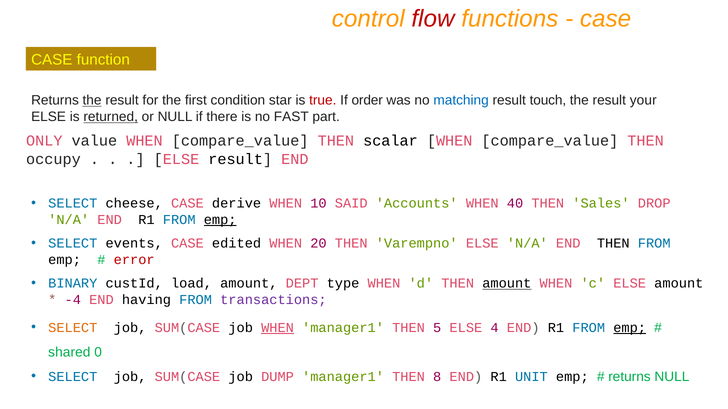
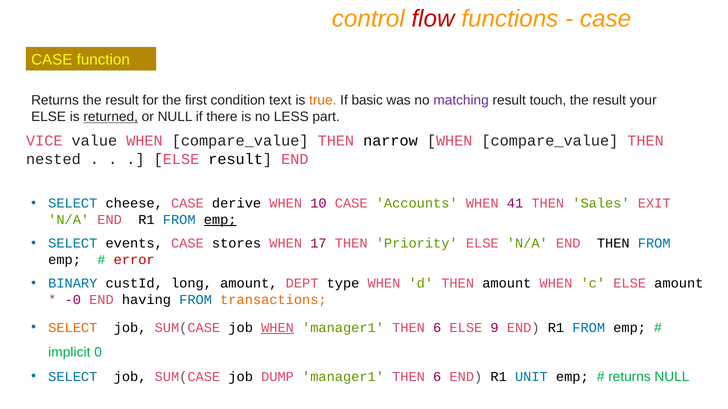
the underline: present -> none (92, 101)
star: star -> text (280, 101)
true colour: red -> orange (323, 101)
order: order -> basic (367, 101)
matching colour: blue -> purple (461, 101)
FAST: FAST -> LESS (291, 117)
ONLY: ONLY -> VICE (44, 141)
scalar: scalar -> narrow (390, 141)
occupy: occupy -> nested (53, 159)
10 SAID: SAID -> CASE (351, 204)
40: 40 -> 41 (515, 204)
DROP: DROP -> EXIT (654, 204)
edited: edited -> stores (237, 244)
20: 20 -> 17 (318, 244)
Varempno: Varempno -> Priority (417, 244)
load: load -> long (192, 284)
amount underline: present -> none (507, 284)
-4: -4 -> -0 (73, 300)
transactions colour: purple -> orange (273, 300)
5: 5 -> 6 (437, 328)
4: 4 -> 9 (495, 328)
emp underline: present -> none (630, 328)
shared: shared -> implicit (69, 353)
8: 8 -> 6 (437, 377)
